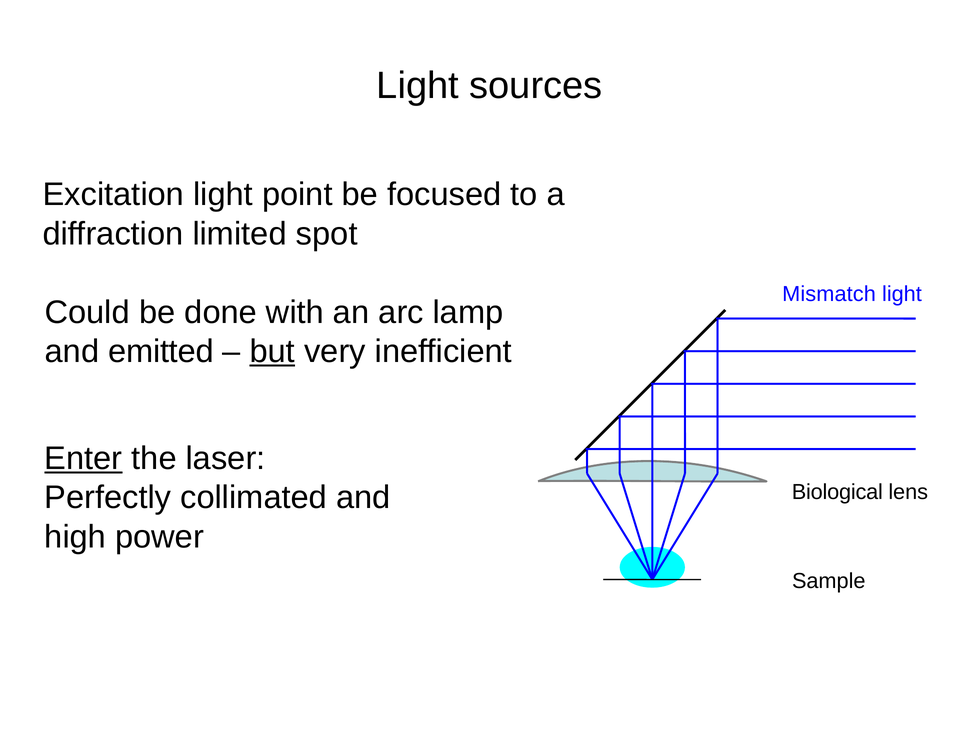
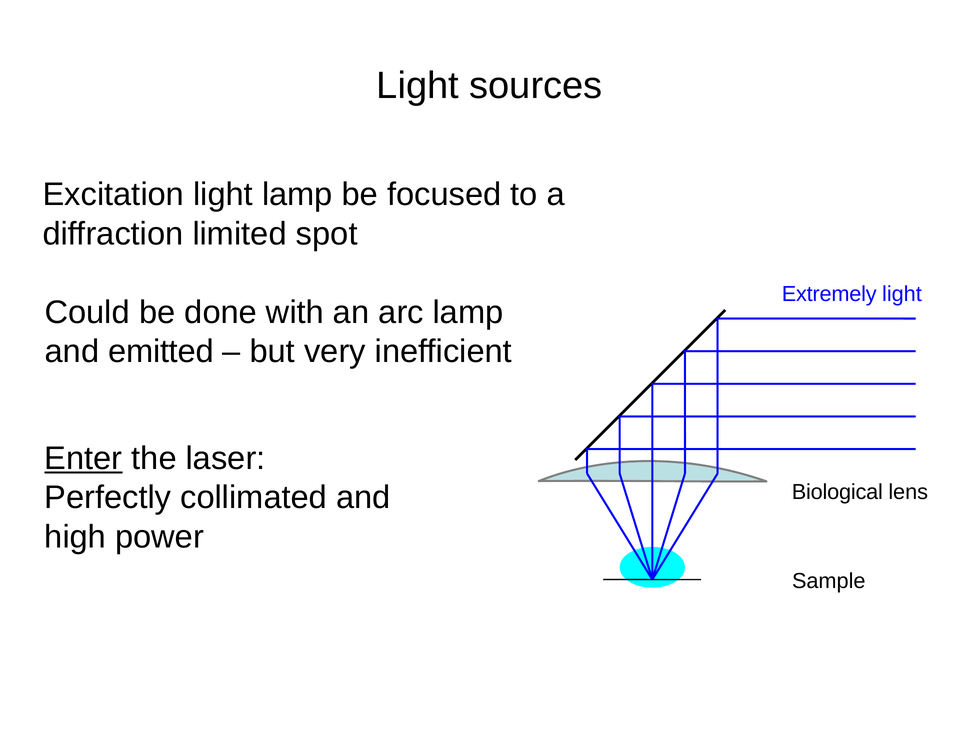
light point: point -> lamp (297, 195)
Mismatch: Mismatch -> Extremely (829, 294)
but underline: present -> none (272, 352)
